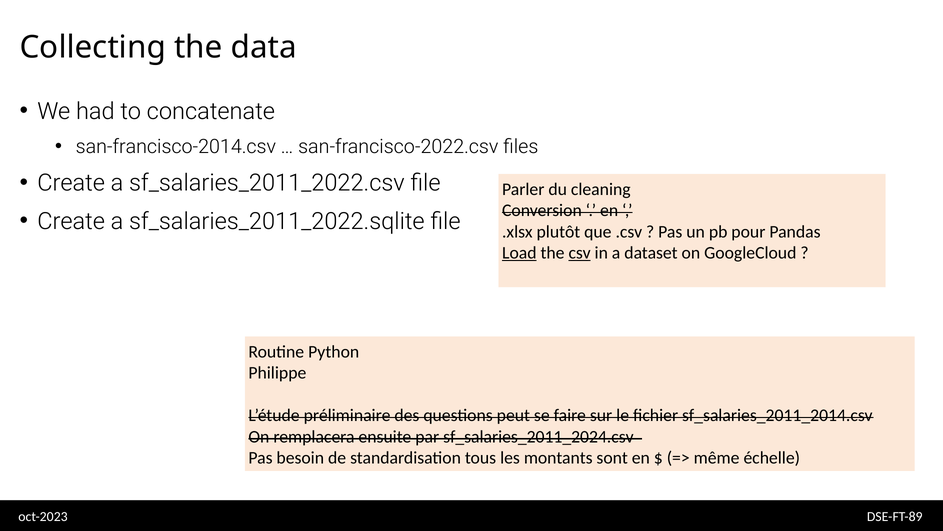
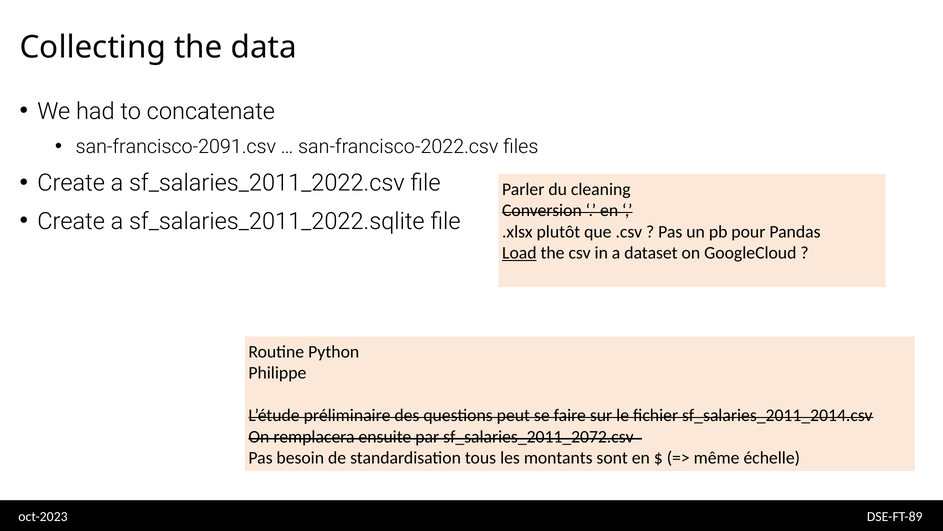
san-francisco-2014.csv: san-francisco-2014.csv -> san-francisco-2091.csv (176, 147)
csv underline: present -> none (580, 253)
sf_salaries_2011_2024.csv: sf_salaries_2011_2024.csv -> sf_salaries_2011_2072.csv (538, 436)
